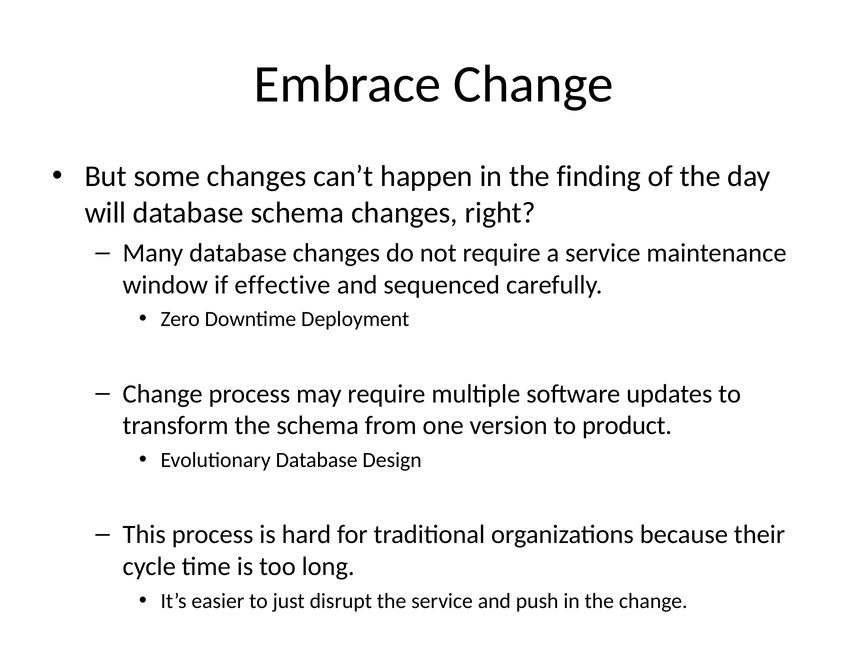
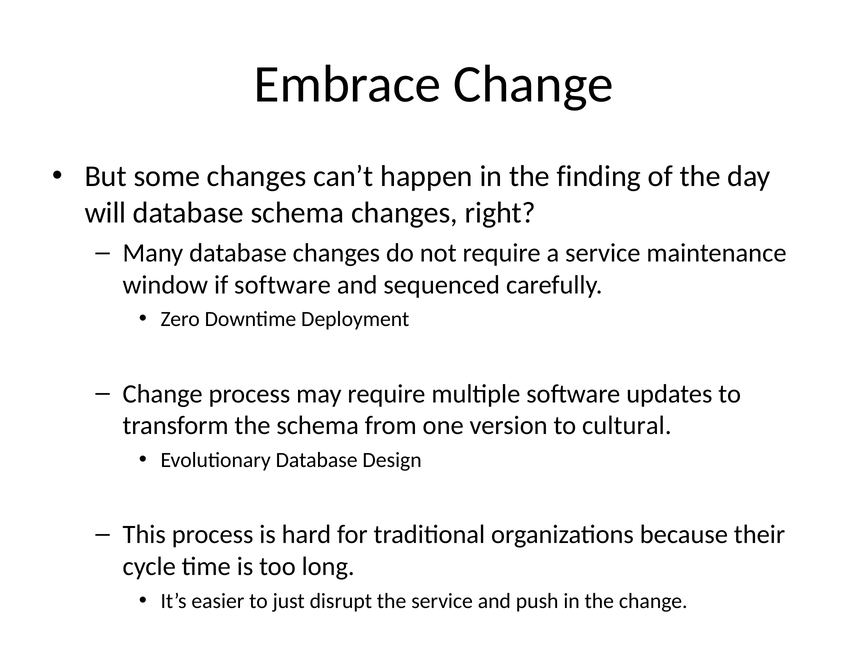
if effective: effective -> software (282, 285)
product: product -> cultural (627, 426)
